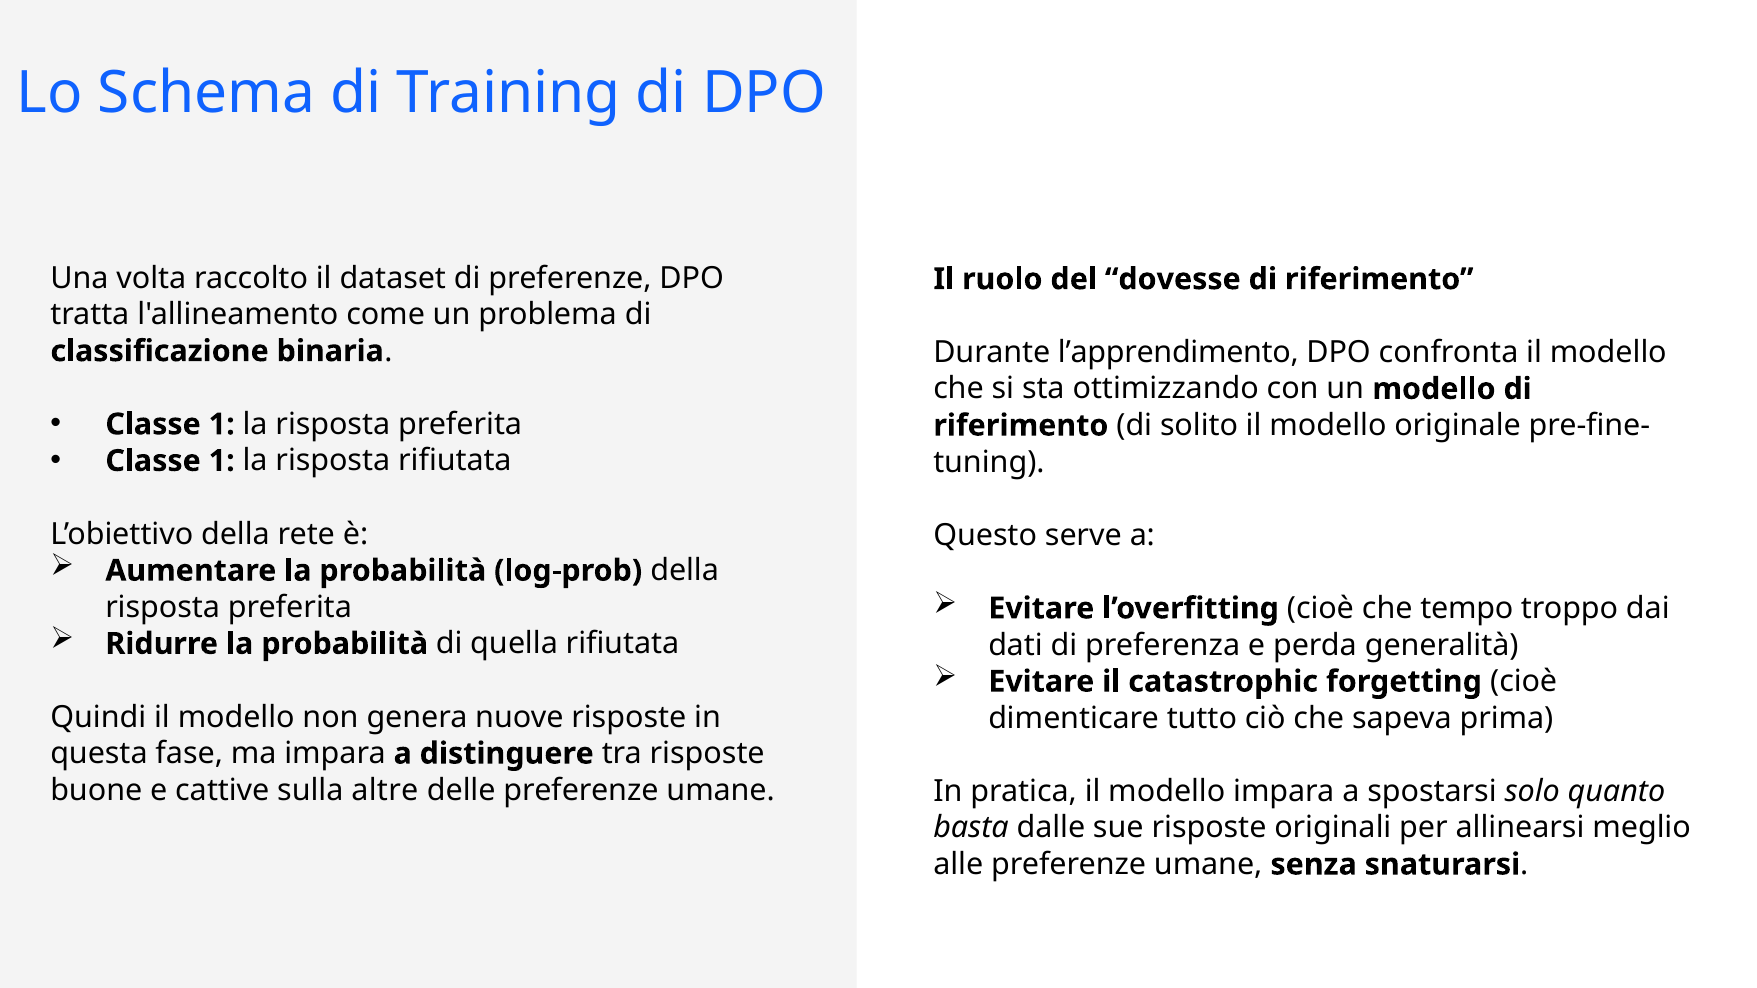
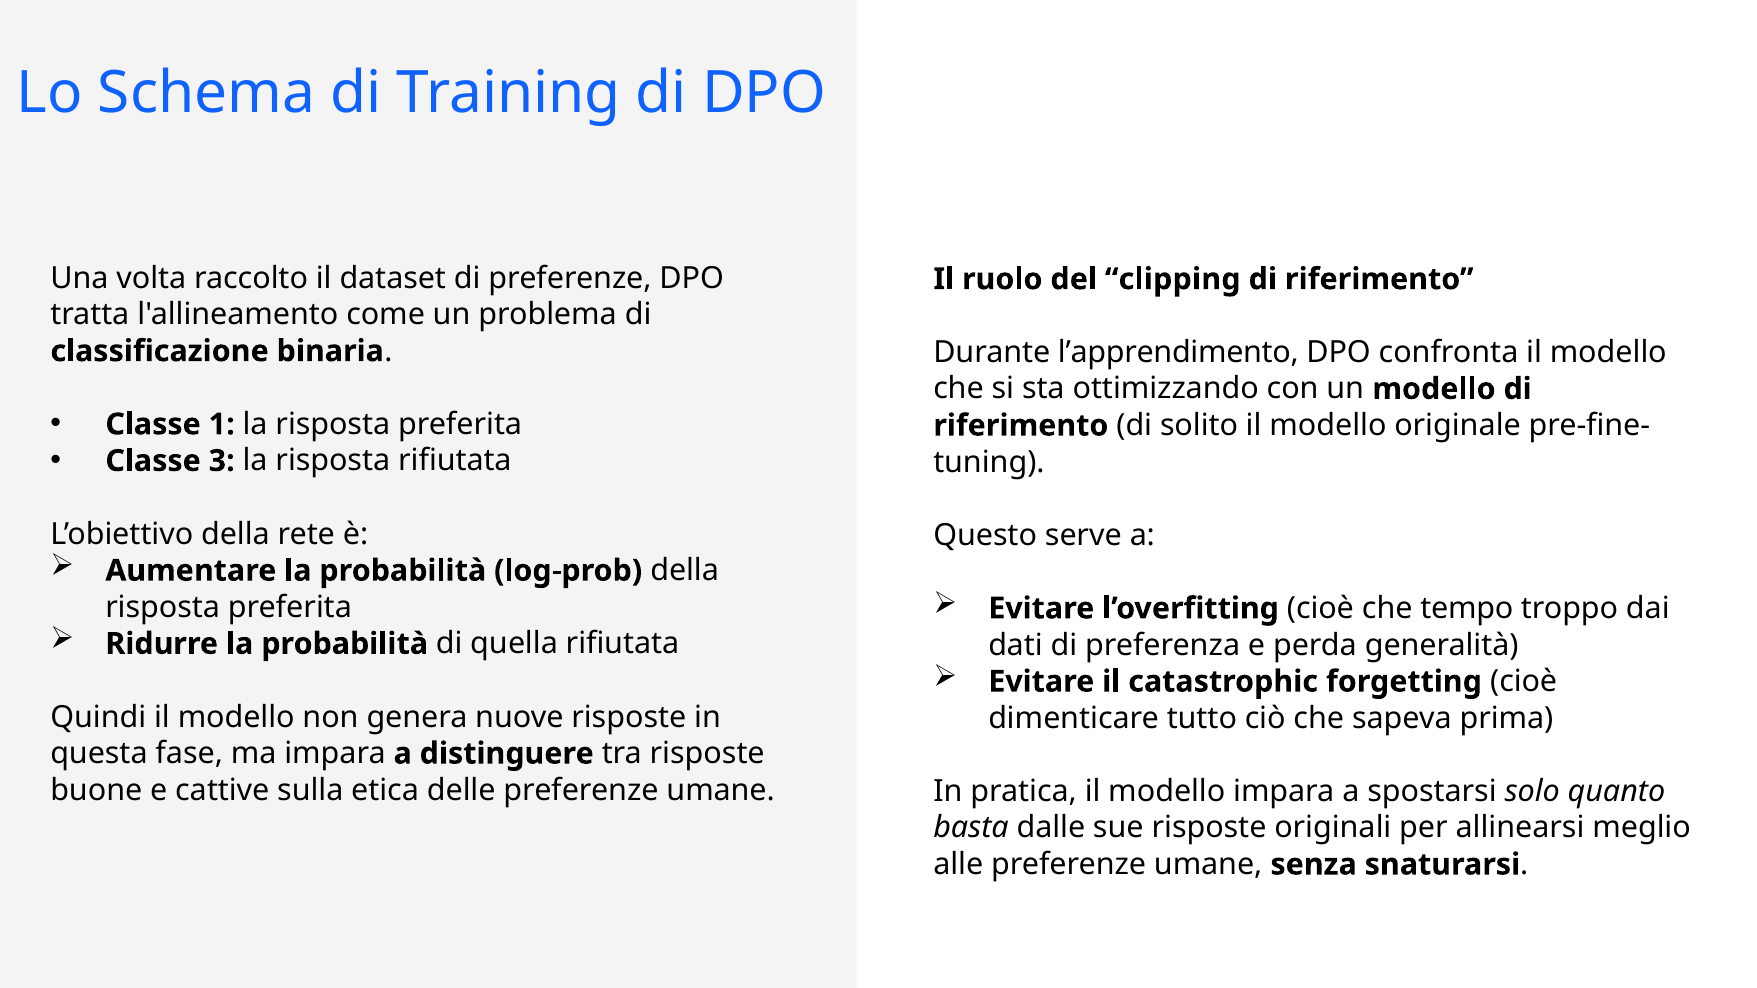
dovesse: dovesse -> clipping (1173, 279)
1: 1 -> 3 (222, 461)
altre: altre -> etica (385, 790)
